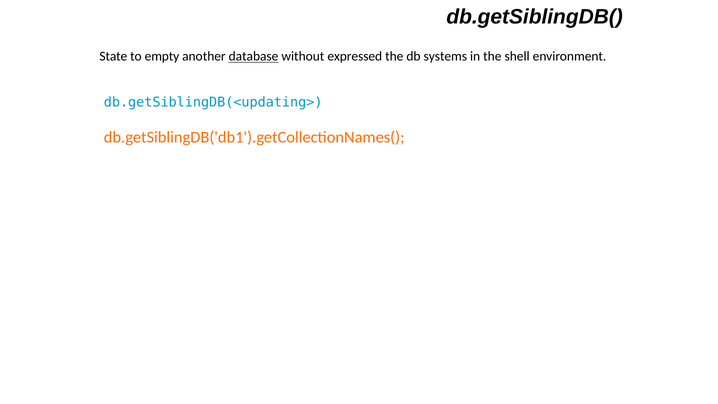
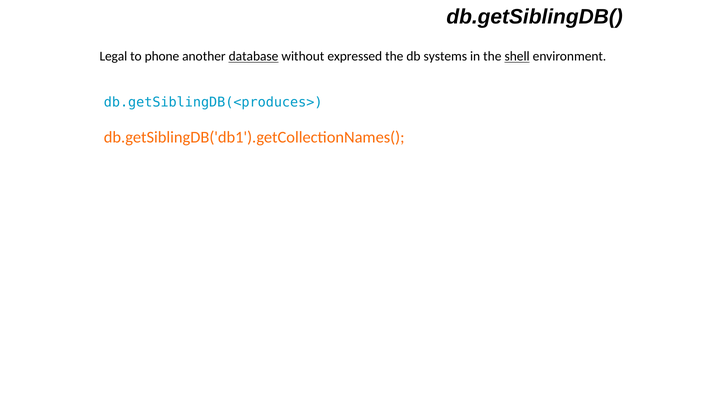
State: State -> Legal (113, 57)
empty: empty -> phone (162, 57)
shell underline: none -> present (517, 57)
db.getSiblingDB(<updating>: db.getSiblingDB(<updating> -> db.getSiblingDB(<produces> (213, 102)
